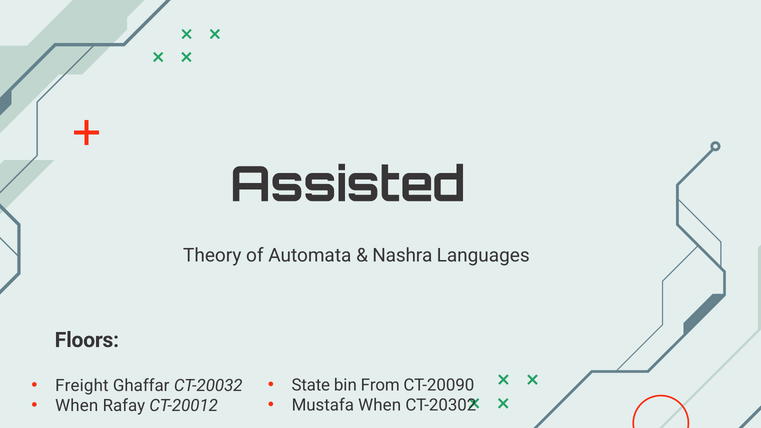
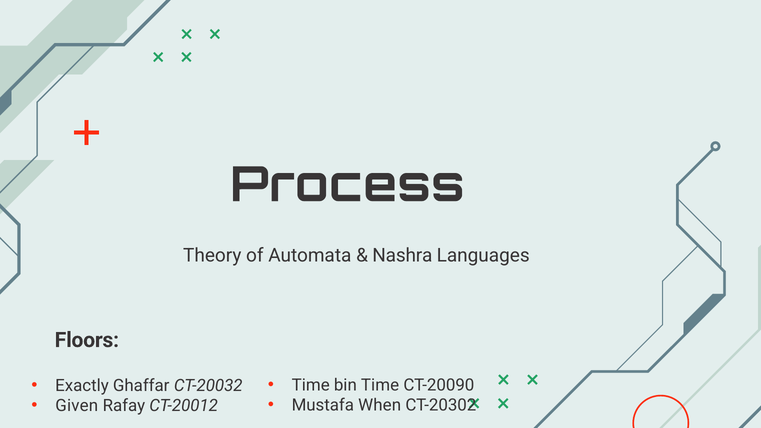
Assisted: Assisted -> Process (347, 185)
State: State -> Time (311, 385)
bin From: From -> Time (380, 385)
Freight: Freight -> Exactly (82, 385)
When: When -> Given (77, 406)
